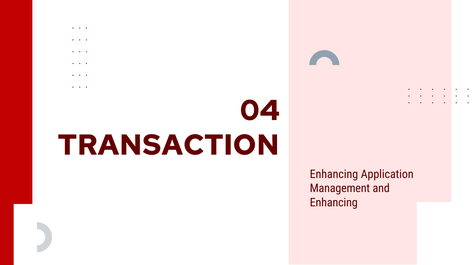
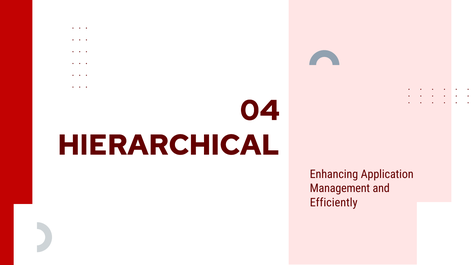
TRANSACTION: TRANSACTION -> HIERARCHICAL (169, 145)
Enhancing: Enhancing -> Efficiently (334, 203)
